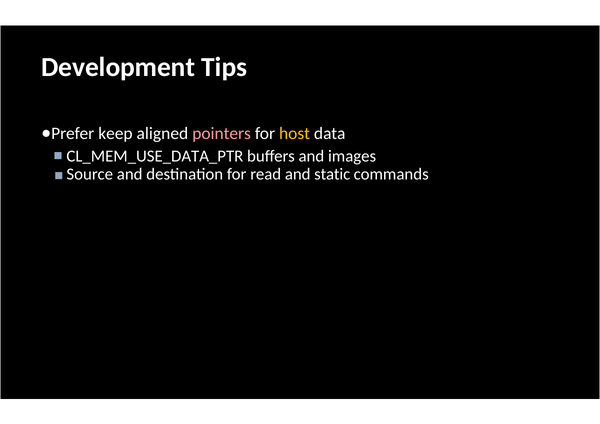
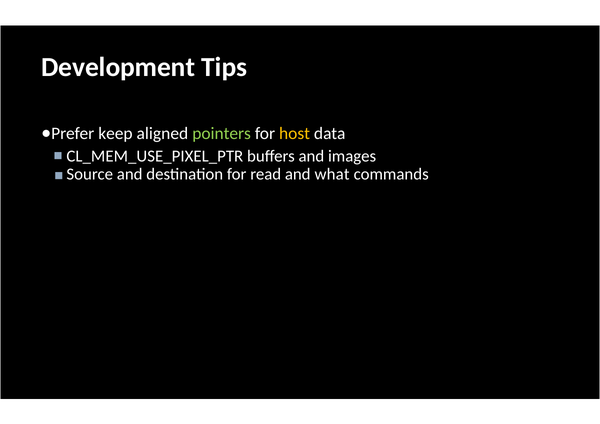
pointers colour: pink -> light green (222, 133)
CL_MEM_USE_DATA_PTR: CL_MEM_USE_DATA_PTR -> CL_MEM_USE_PIXEL_PTR (155, 156)
static: static -> what (332, 174)
